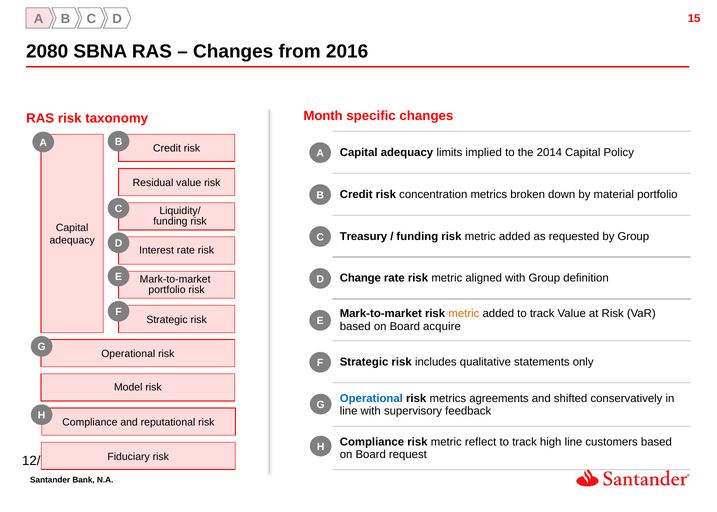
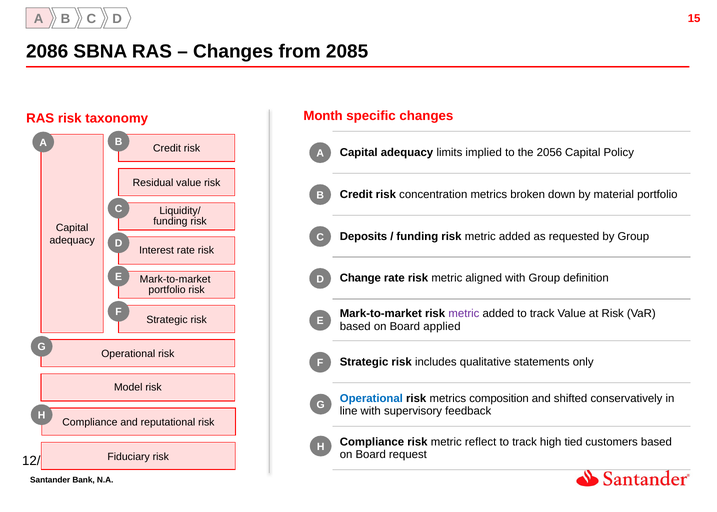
2080: 2080 -> 2086 (47, 51)
2016: 2016 -> 2085 (347, 51)
2014: 2014 -> 2056 (549, 153)
Treasury: Treasury -> Deposits (363, 236)
metric colour: orange -> purple (464, 314)
acquire: acquire -> applied (442, 327)
agreements: agreements -> composition (499, 398)
high line: line -> tied (573, 442)
